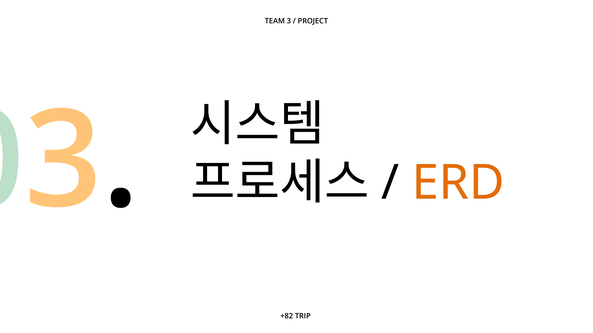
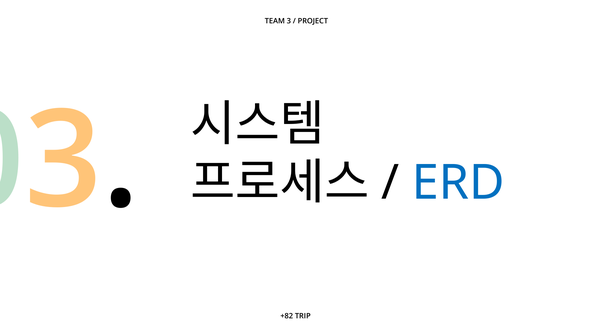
ERD colour: orange -> blue (458, 183)
